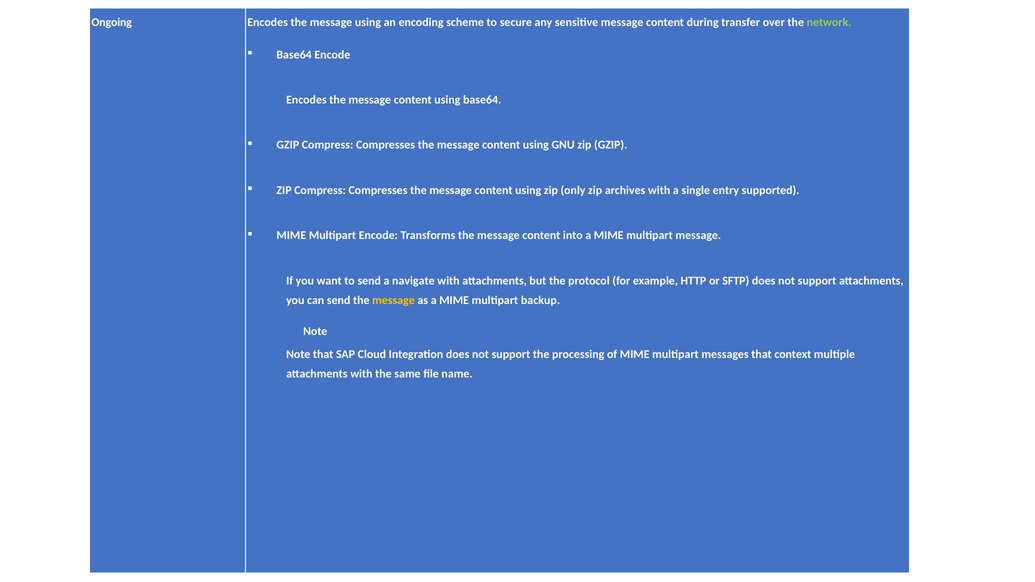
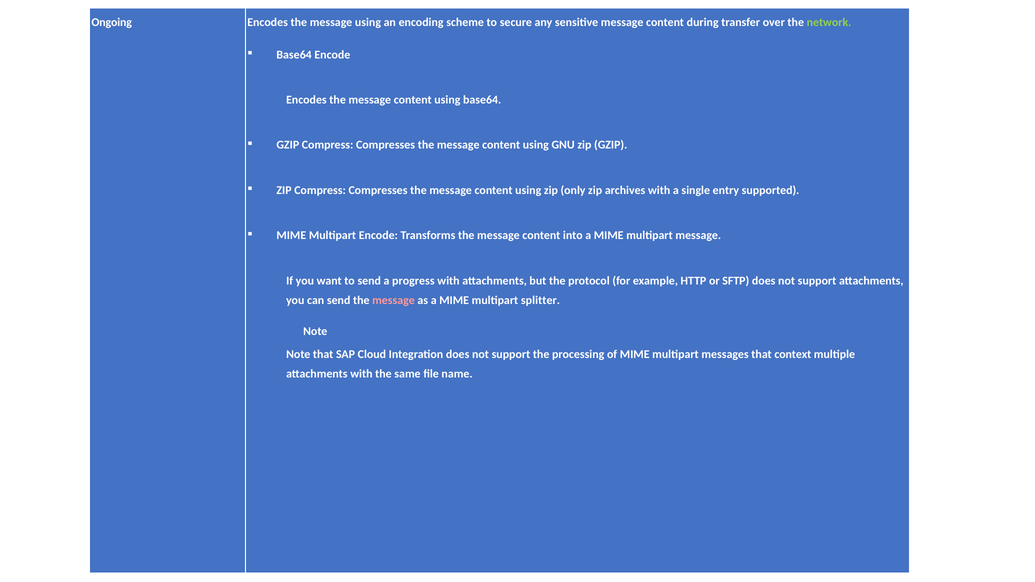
navigate: navigate -> progress (413, 281)
message colour: yellow -> pink (393, 300)
backup: backup -> splitter (540, 300)
